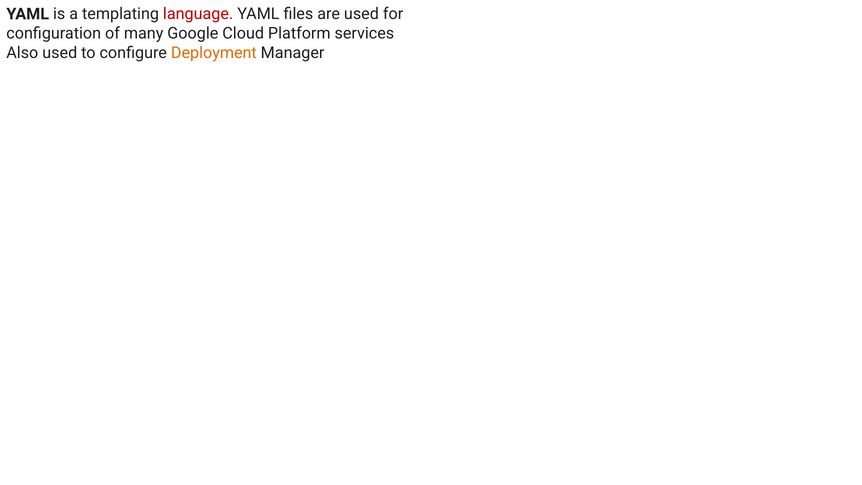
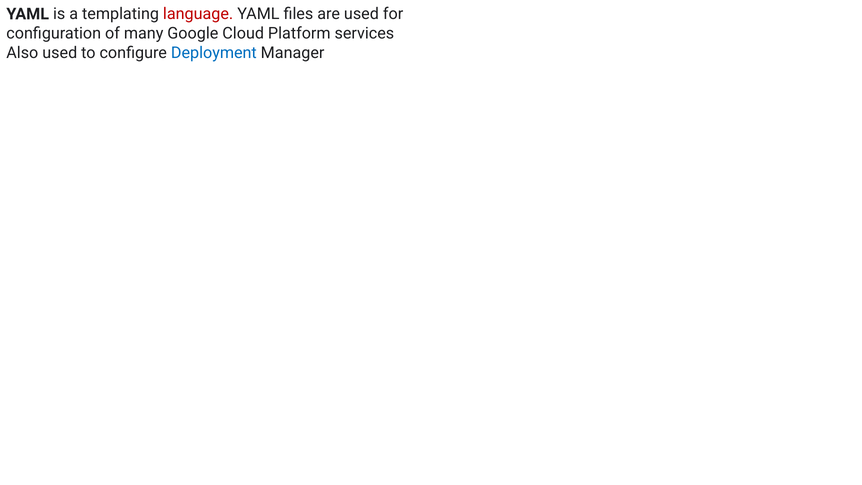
Deployment colour: orange -> blue (214, 53)
